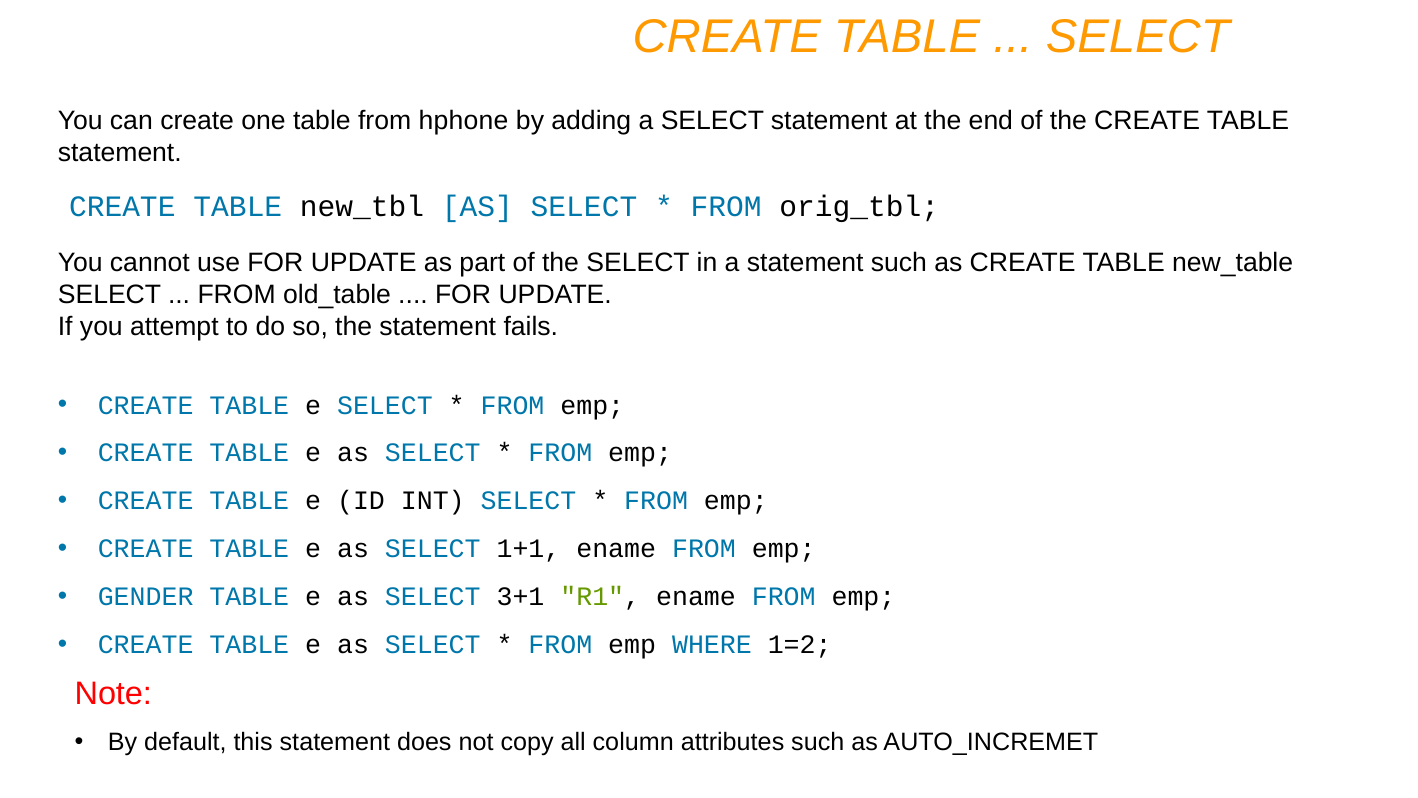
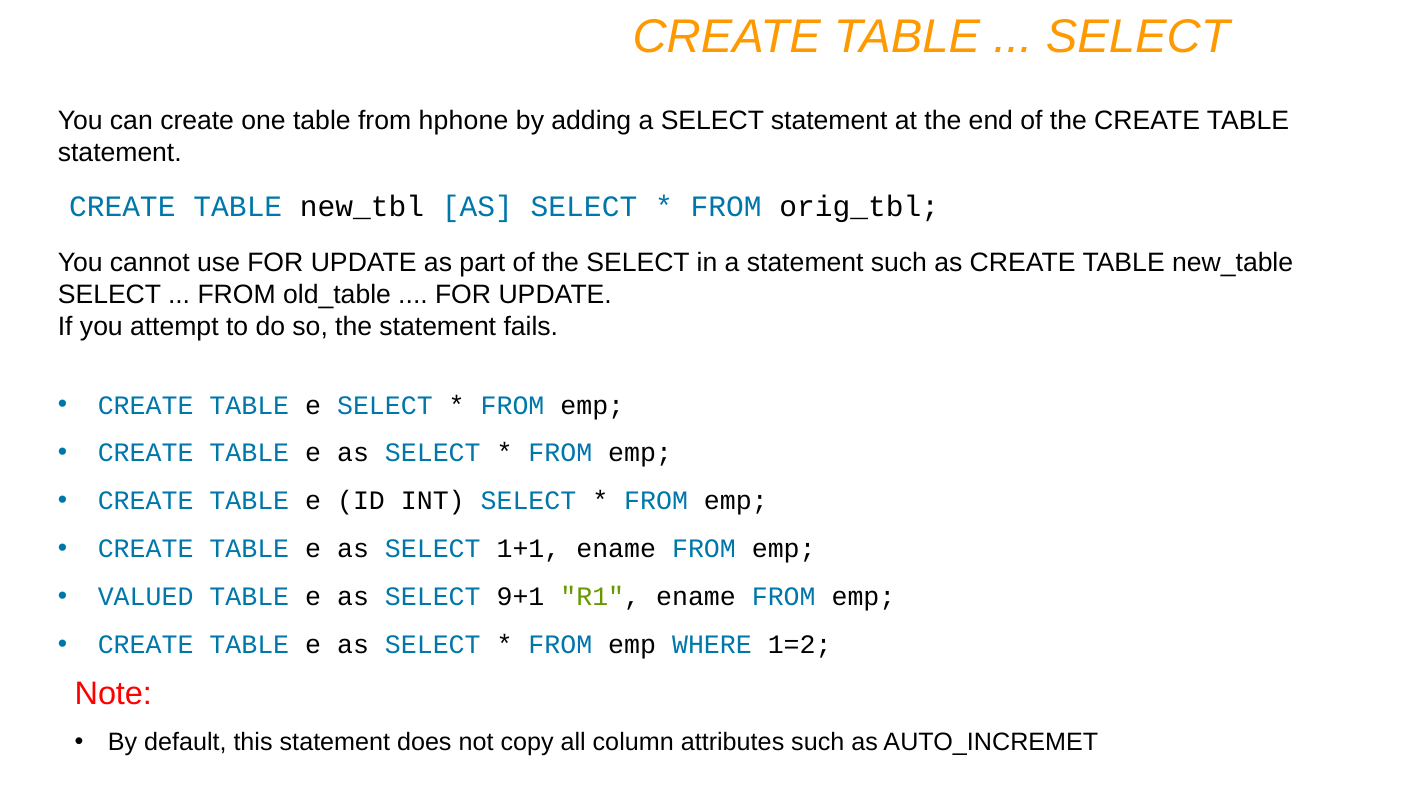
GENDER: GENDER -> VALUED (146, 596)
3+1: 3+1 -> 9+1 (521, 596)
